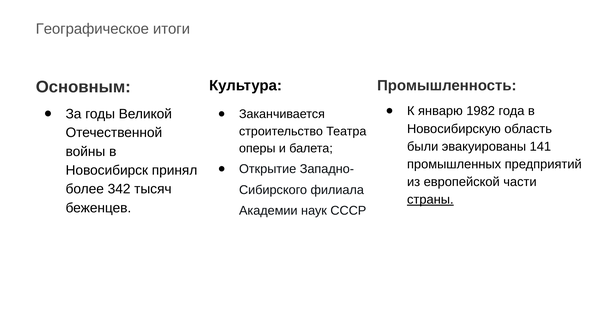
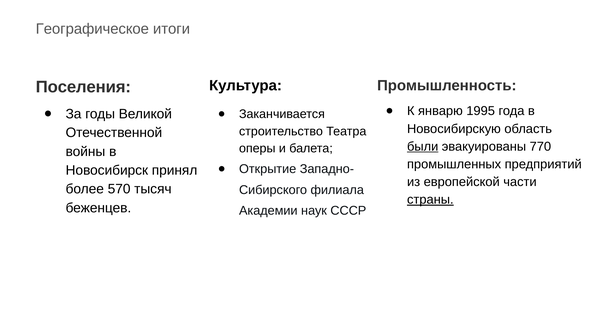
Основным: Основным -> Поселения (83, 87)
1982: 1982 -> 1995 (481, 111)
были underline: none -> present (423, 147)
141: 141 -> 770 (540, 147)
342: 342 -> 570 (119, 189)
